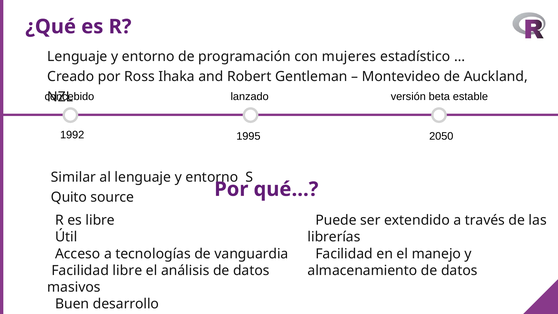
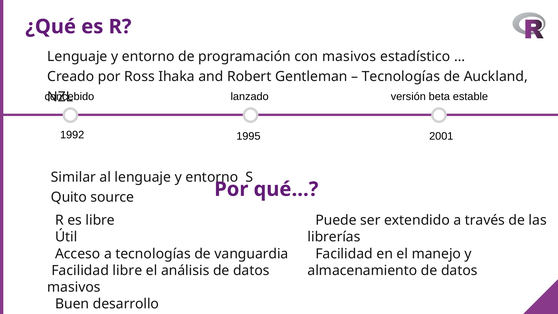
con mujeres: mujeres -> masivos (349, 57)
Montevideo: Montevideo -> Tecnologías (401, 77)
2050: 2050 -> 2001 (441, 136)
